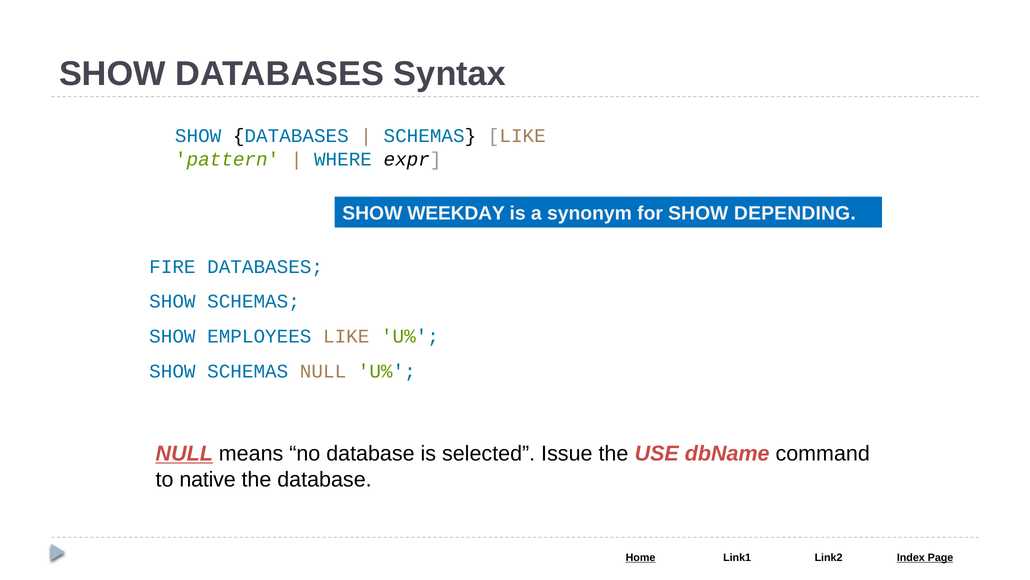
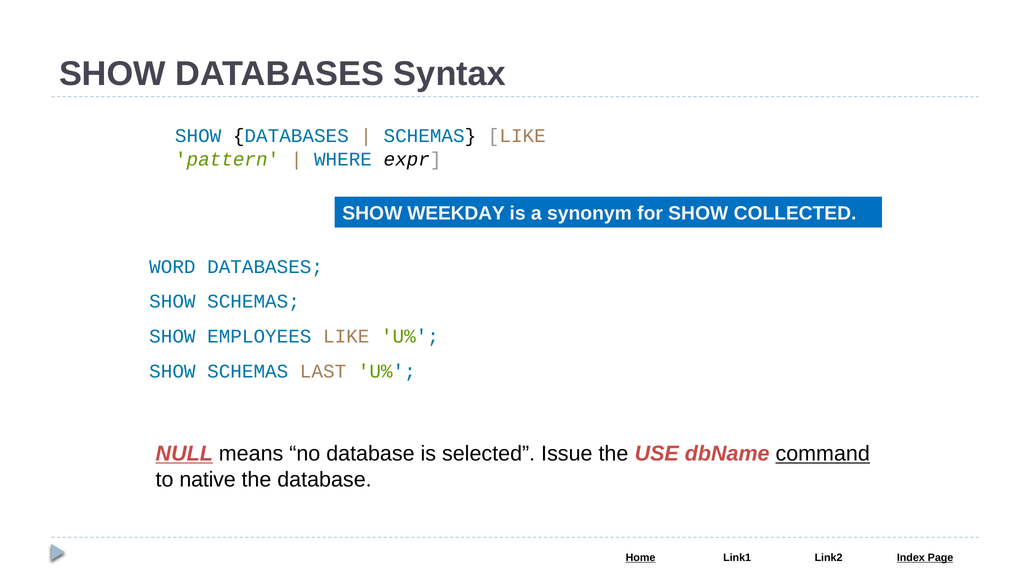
DEPENDING: DEPENDING -> COLLECTED (795, 213)
FIRE: FIRE -> WORD (172, 266)
SCHEMAS NULL: NULL -> LAST (323, 371)
command underline: none -> present (823, 453)
